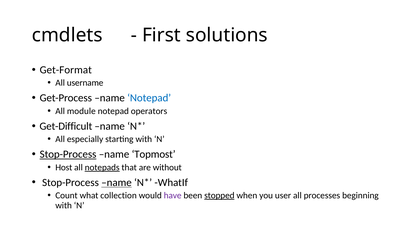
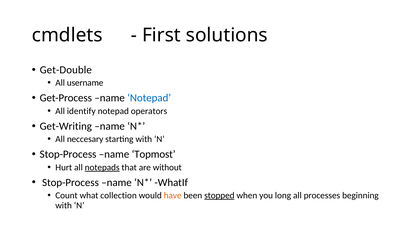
Get-Format: Get-Format -> Get-Double (66, 70)
module: module -> identify (81, 111)
Get-Difficult: Get-Difficult -> Get-Writing (66, 126)
especially: especially -> neccesary (85, 139)
Stop-Process underline: present -> none (68, 154)
Host: Host -> Hurt (64, 167)
name underline: present -> none (117, 183)
have colour: purple -> orange (173, 196)
user: user -> long (283, 196)
